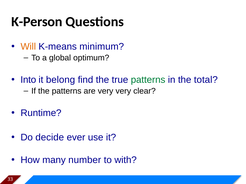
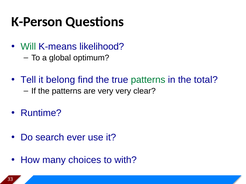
Will colour: orange -> green (28, 47)
minimum: minimum -> likelihood (102, 47)
Into: Into -> Tell (28, 80)
decide: decide -> search (50, 138)
number: number -> choices (85, 160)
